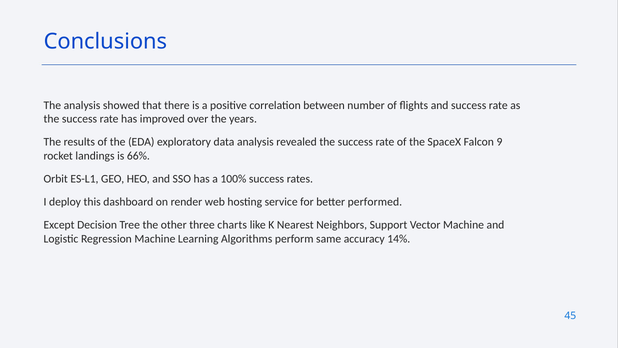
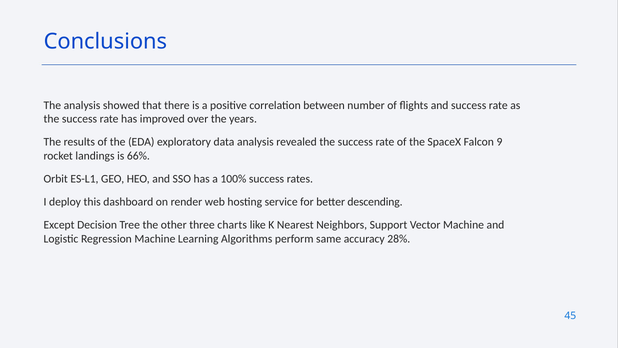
performed: performed -> descending (375, 202)
14%: 14% -> 28% (399, 238)
